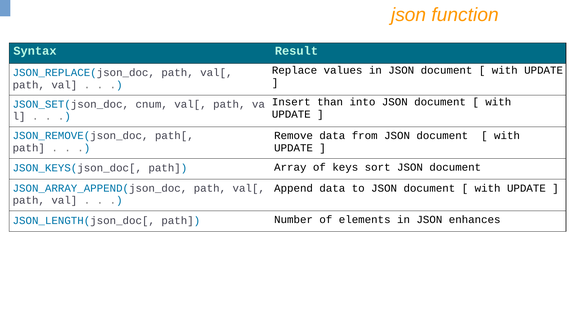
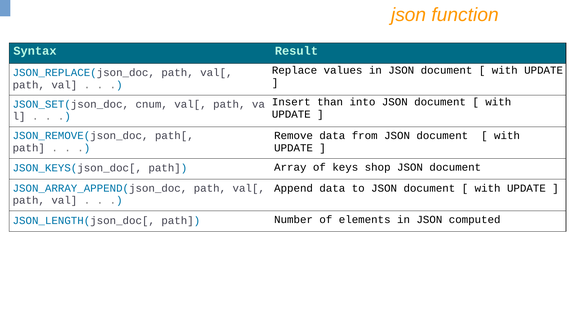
sort: sort -> shop (378, 168)
enhances: enhances -> computed (475, 220)
